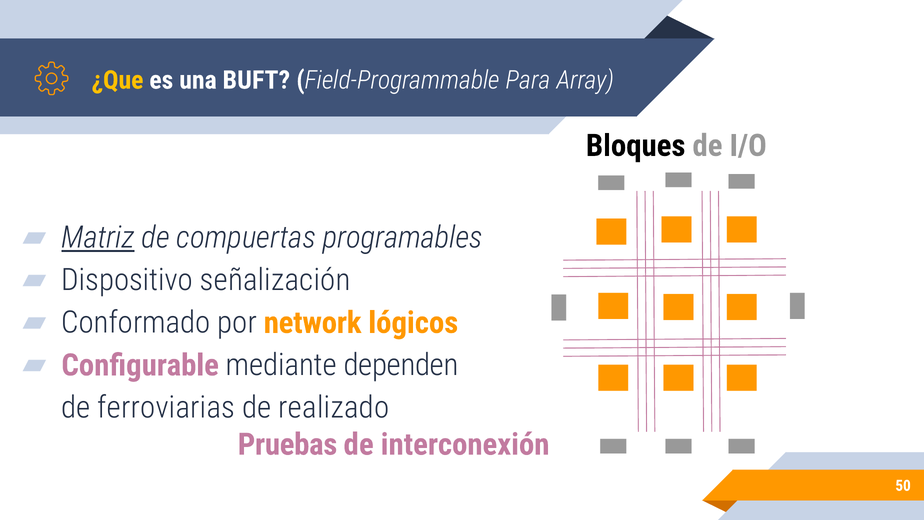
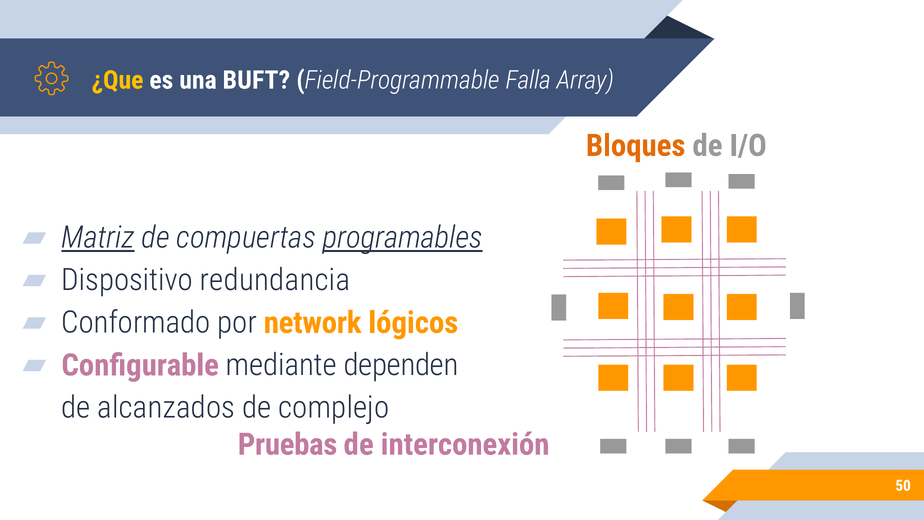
Para: Para -> Falla (528, 80)
Bloques colour: black -> orange (636, 146)
programables underline: none -> present (403, 238)
señalización: señalización -> redundancia (275, 280)
ferroviarias: ferroviarias -> alcanzados (166, 408)
realizado: realizado -> complejo (334, 408)
